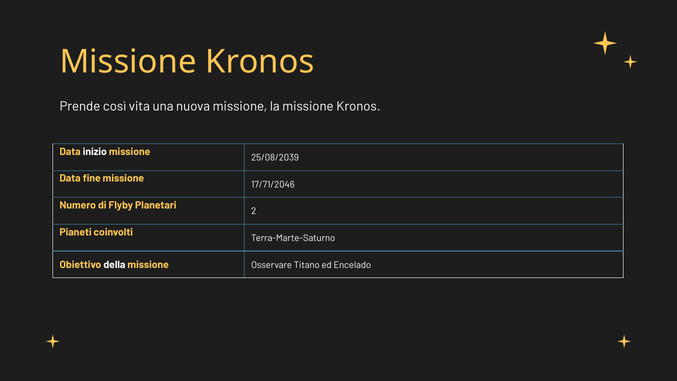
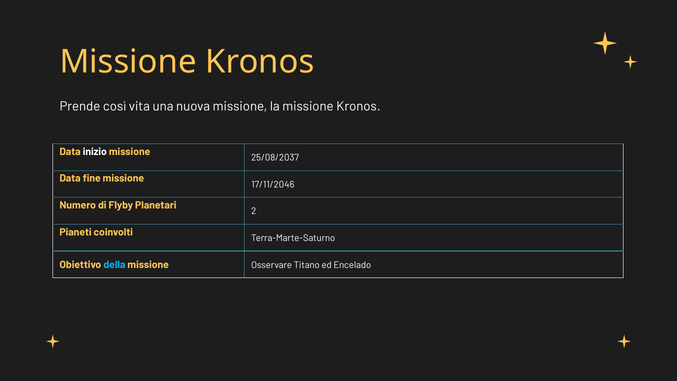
25/08/2039: 25/08/2039 -> 25/08/2037 (275, 158)
17/71/2046: 17/71/2046 -> 17/11/2046 (273, 185)
della colour: white -> light blue (114, 265)
